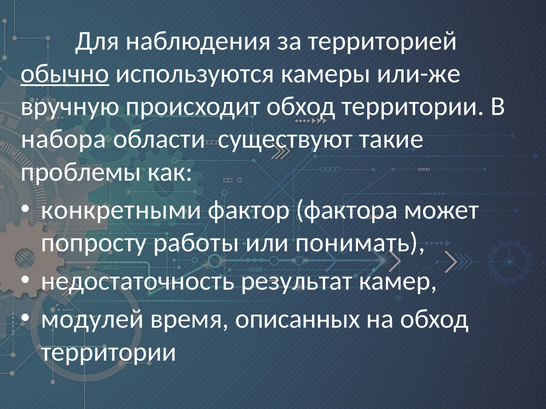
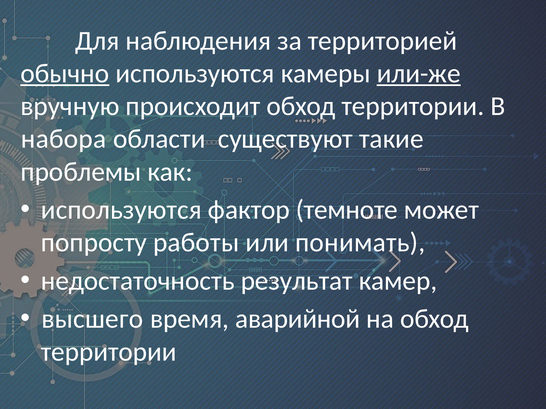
или-же underline: none -> present (419, 74)
конкретными: конкретными -> используются (121, 210)
фактора: фактора -> темноте (347, 210)
модулей: модулей -> высшего (92, 319)
описанных: описанных -> аварийной (298, 319)
